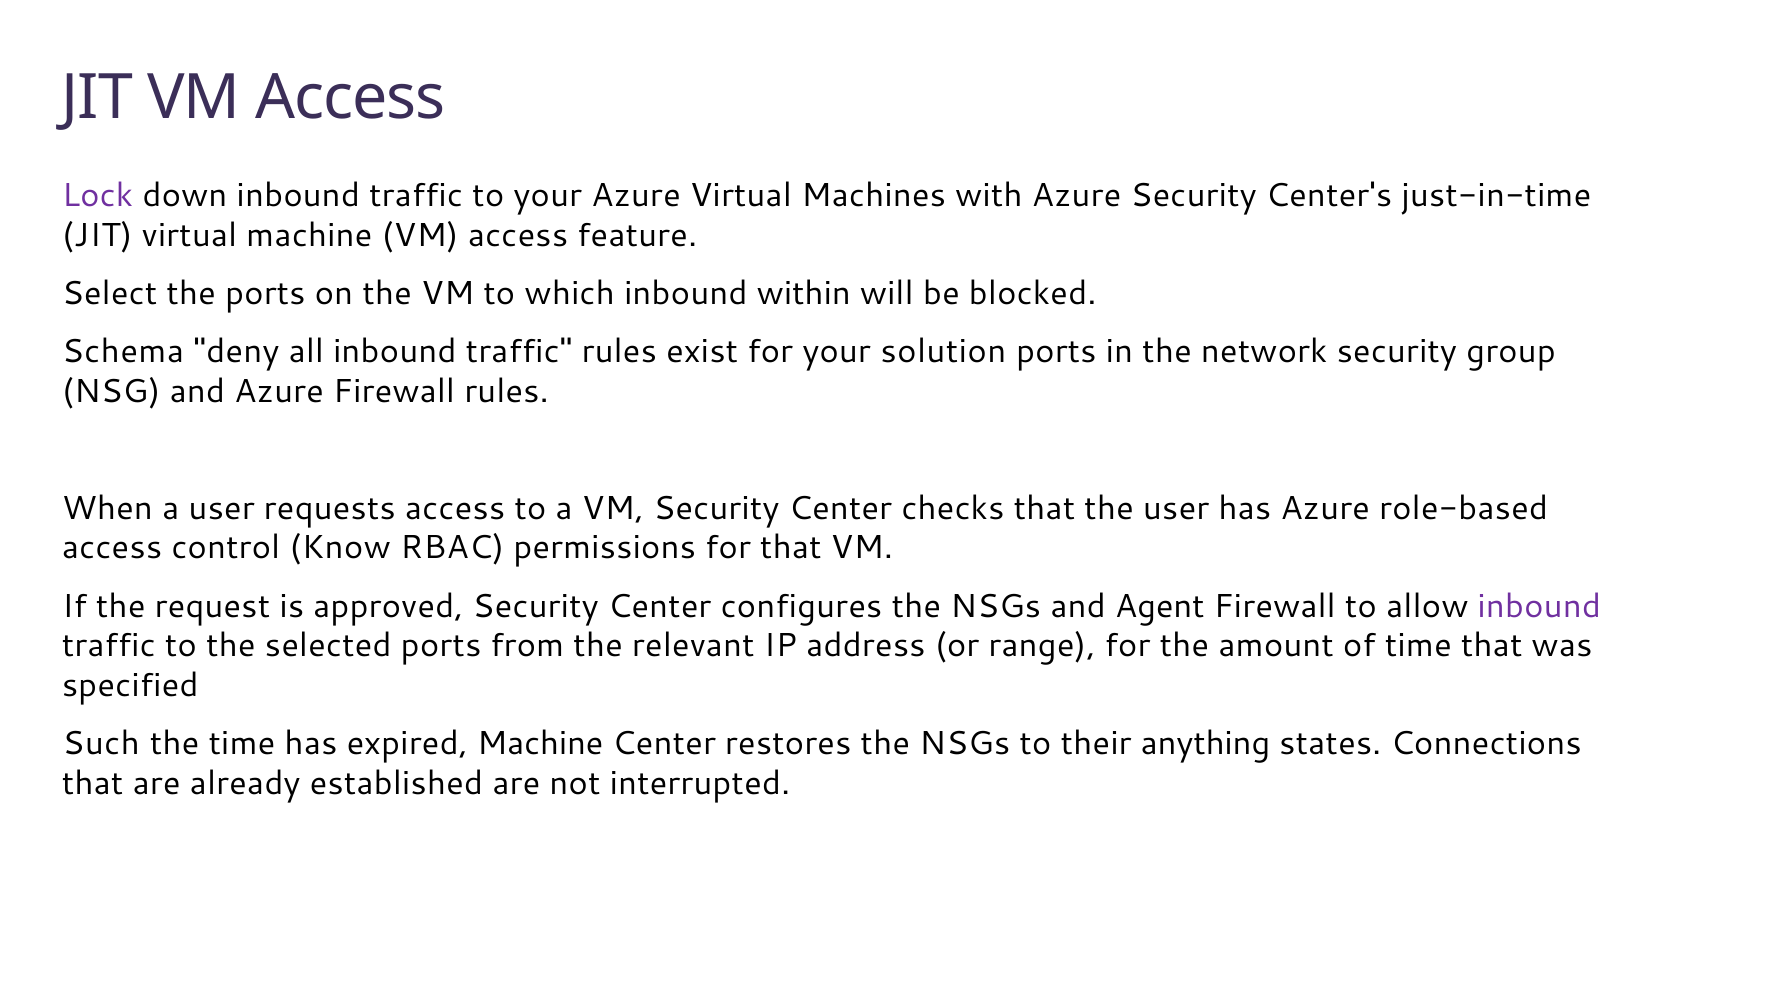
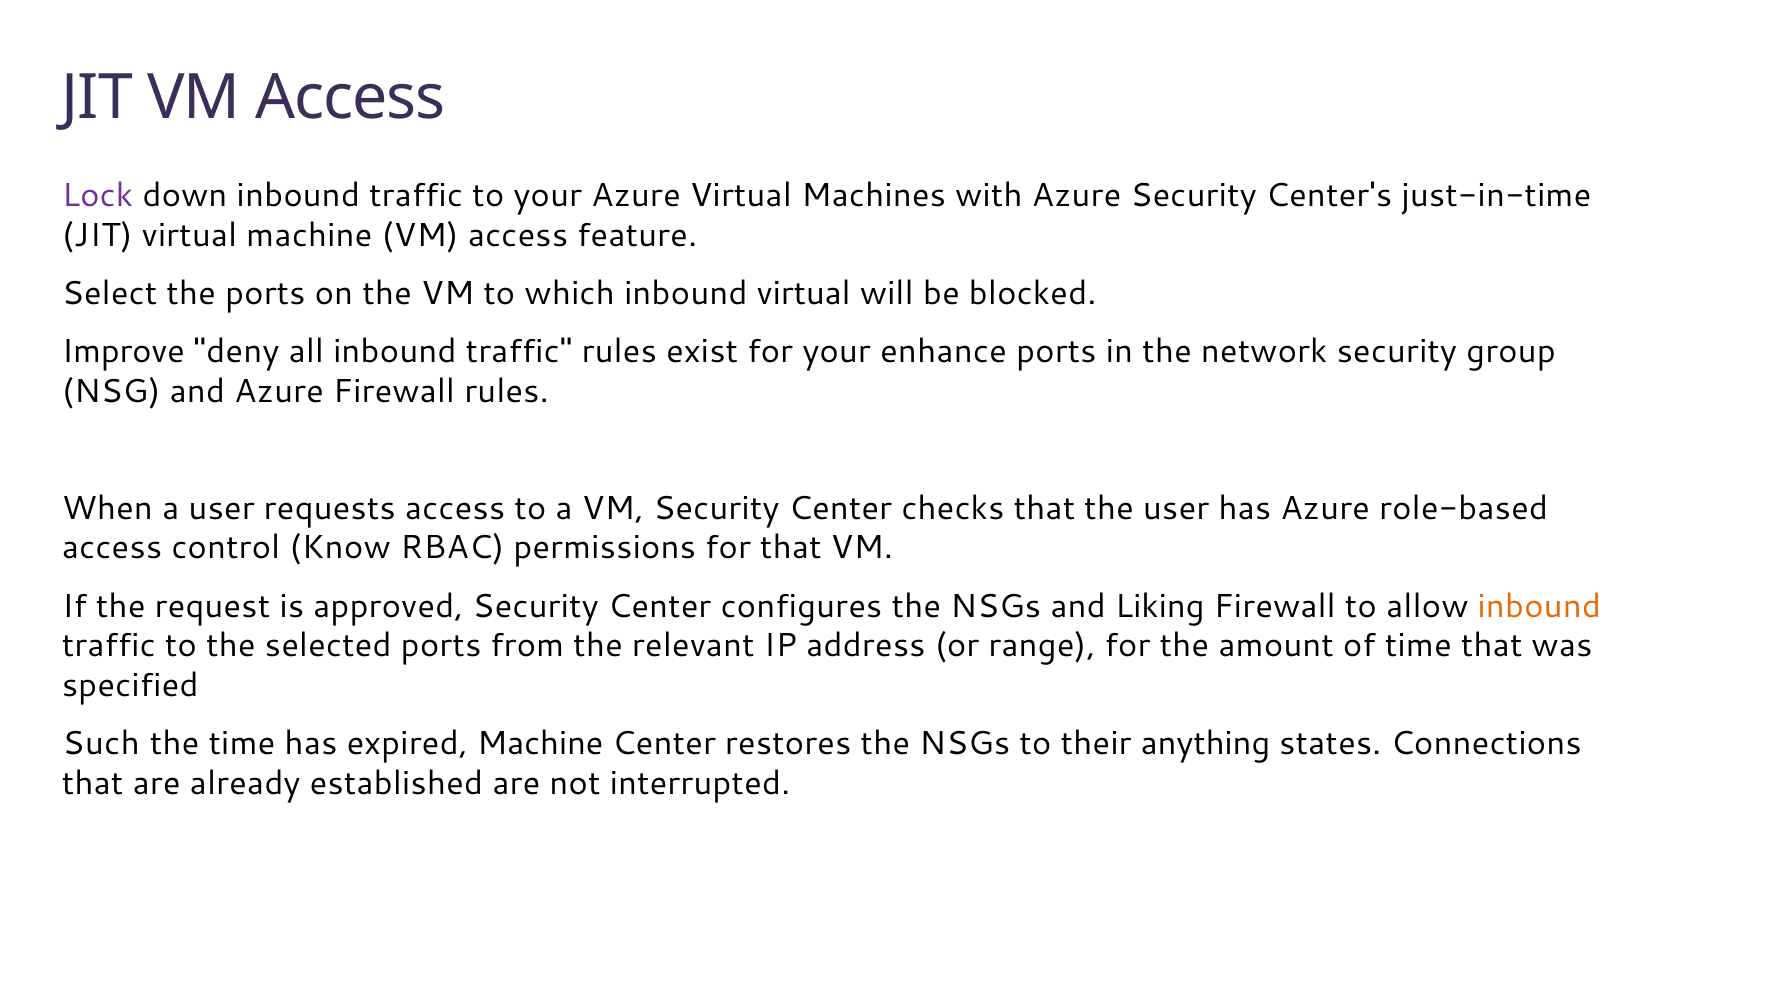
inbound within: within -> virtual (804, 294)
Schema: Schema -> Improve (123, 352)
solution: solution -> enhance (944, 352)
Agent: Agent -> Liking (1160, 606)
inbound colour: purple -> orange (1539, 606)
